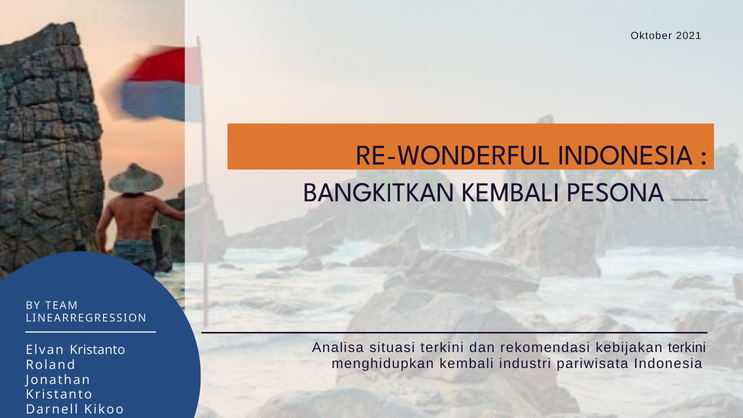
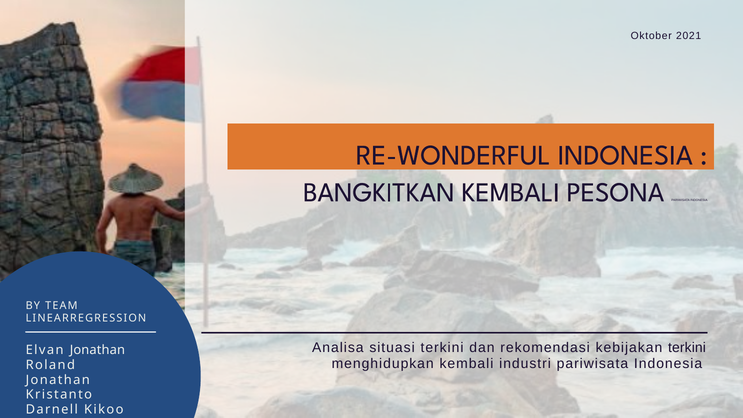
Elvan Kristanto: Kristanto -> Jonathan (97, 350)
